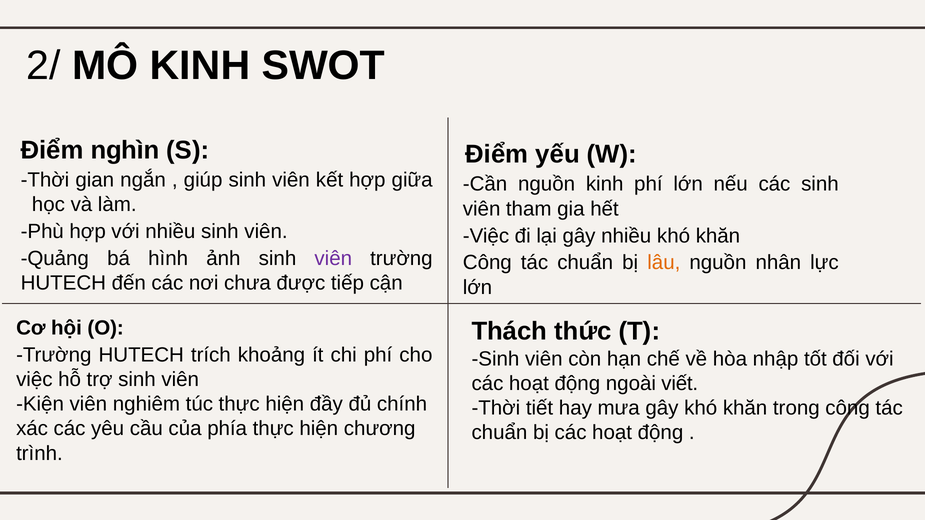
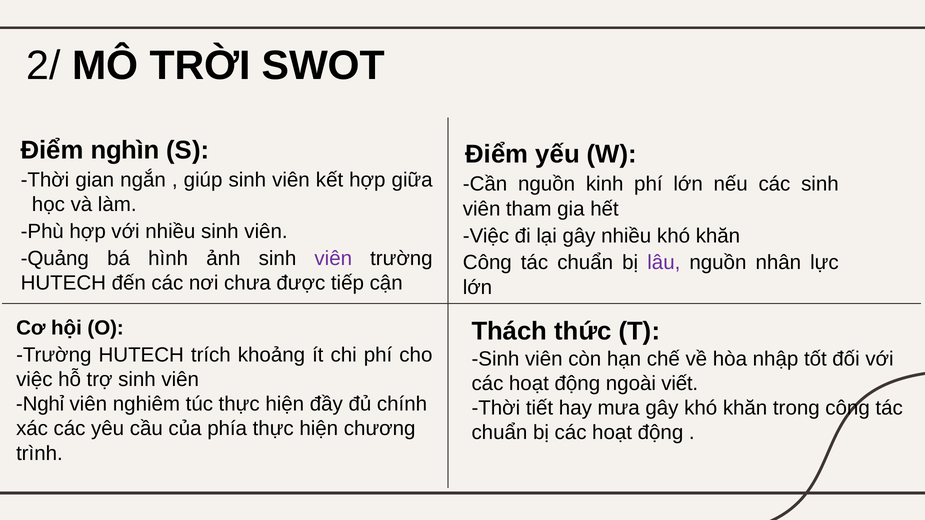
MÔ KINH: KINH -> TRỜI (200, 66)
lâu colour: orange -> purple (664, 263)
Kiện: Kiện -> Nghỉ (40, 404)
